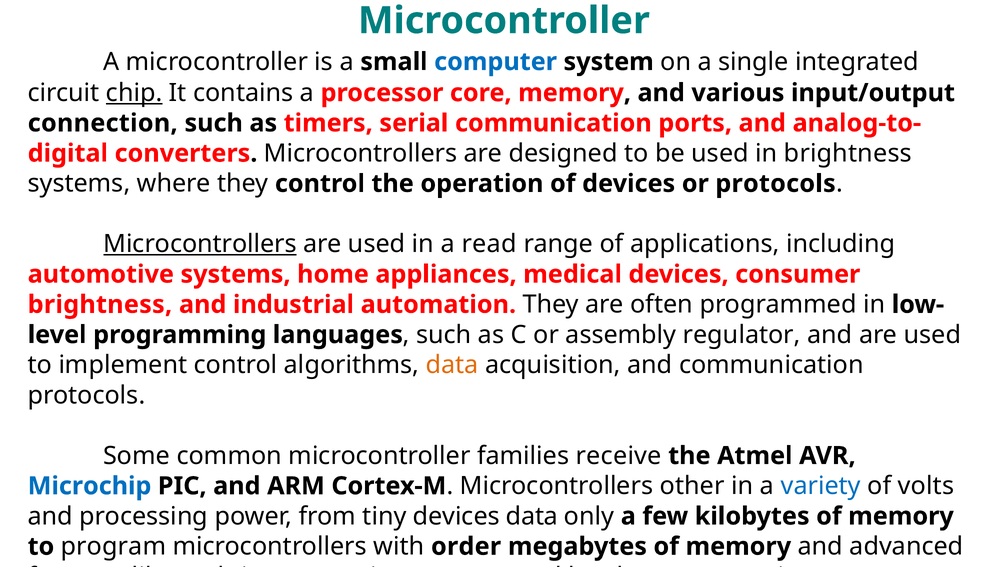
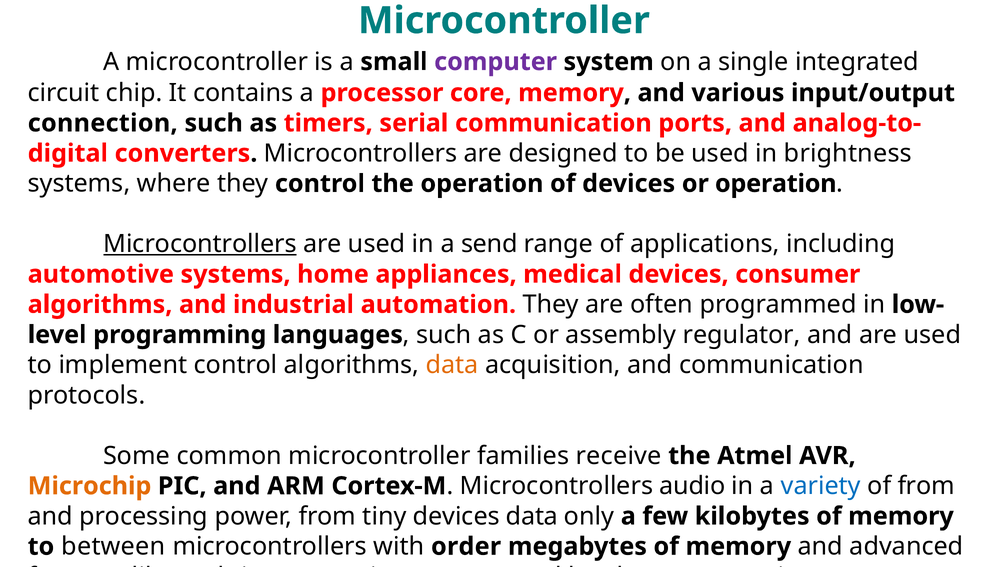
computer colour: blue -> purple (496, 62)
chip underline: present -> none (134, 93)
or protocols: protocols -> operation (776, 184)
read: read -> send (489, 244)
brightness: brightness -> algorithms (100, 305)
Microchip colour: blue -> orange (90, 486)
other: other -> audio (692, 486)
of volts: volts -> from (926, 486)
program: program -> between (113, 546)
